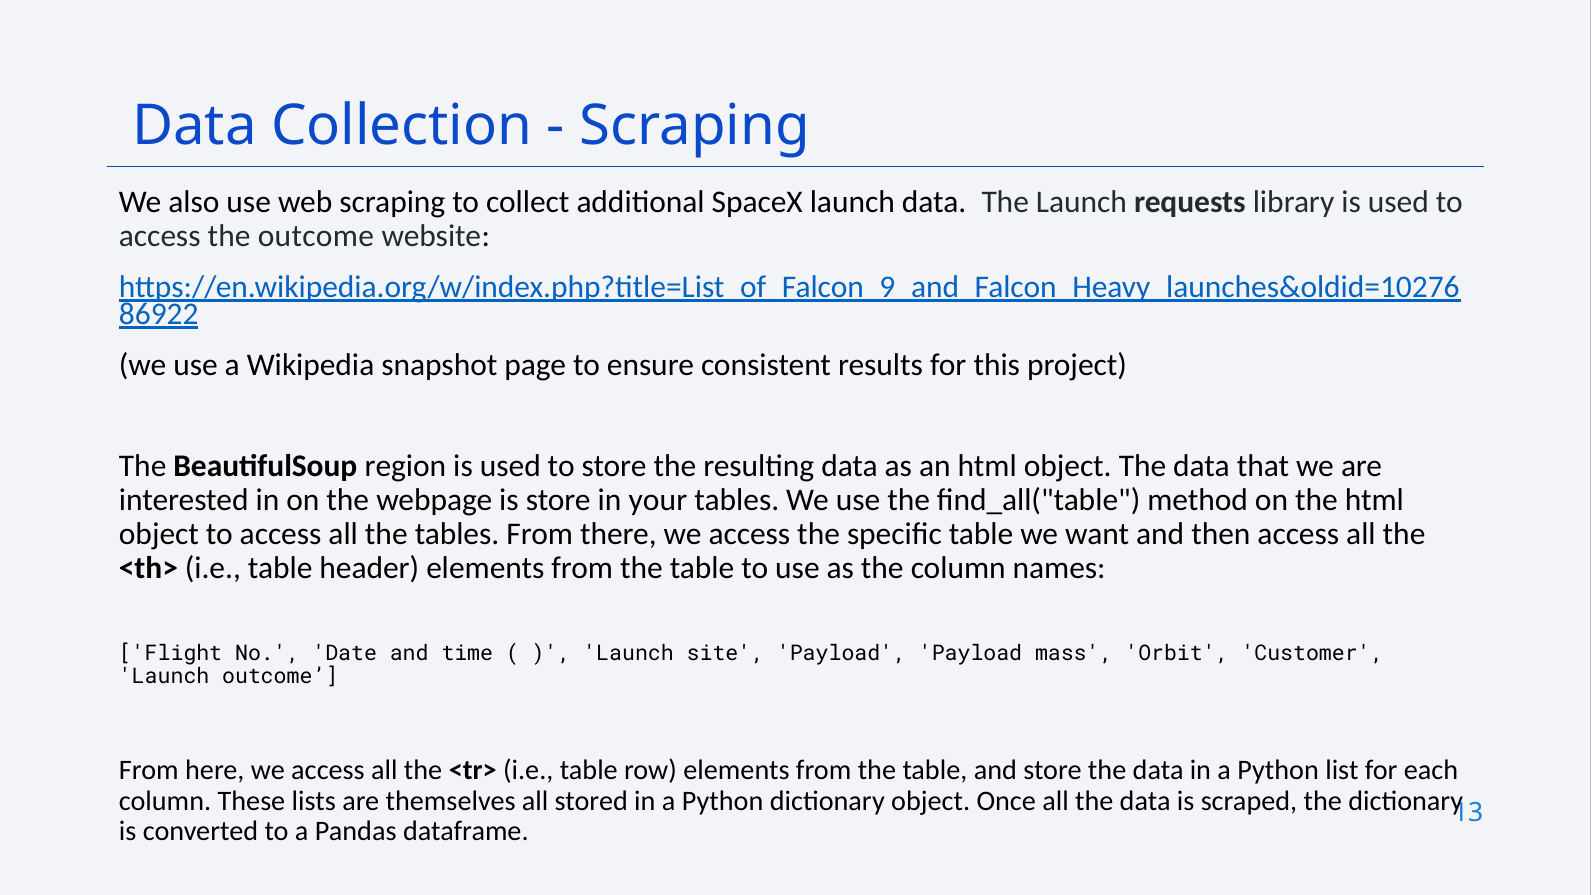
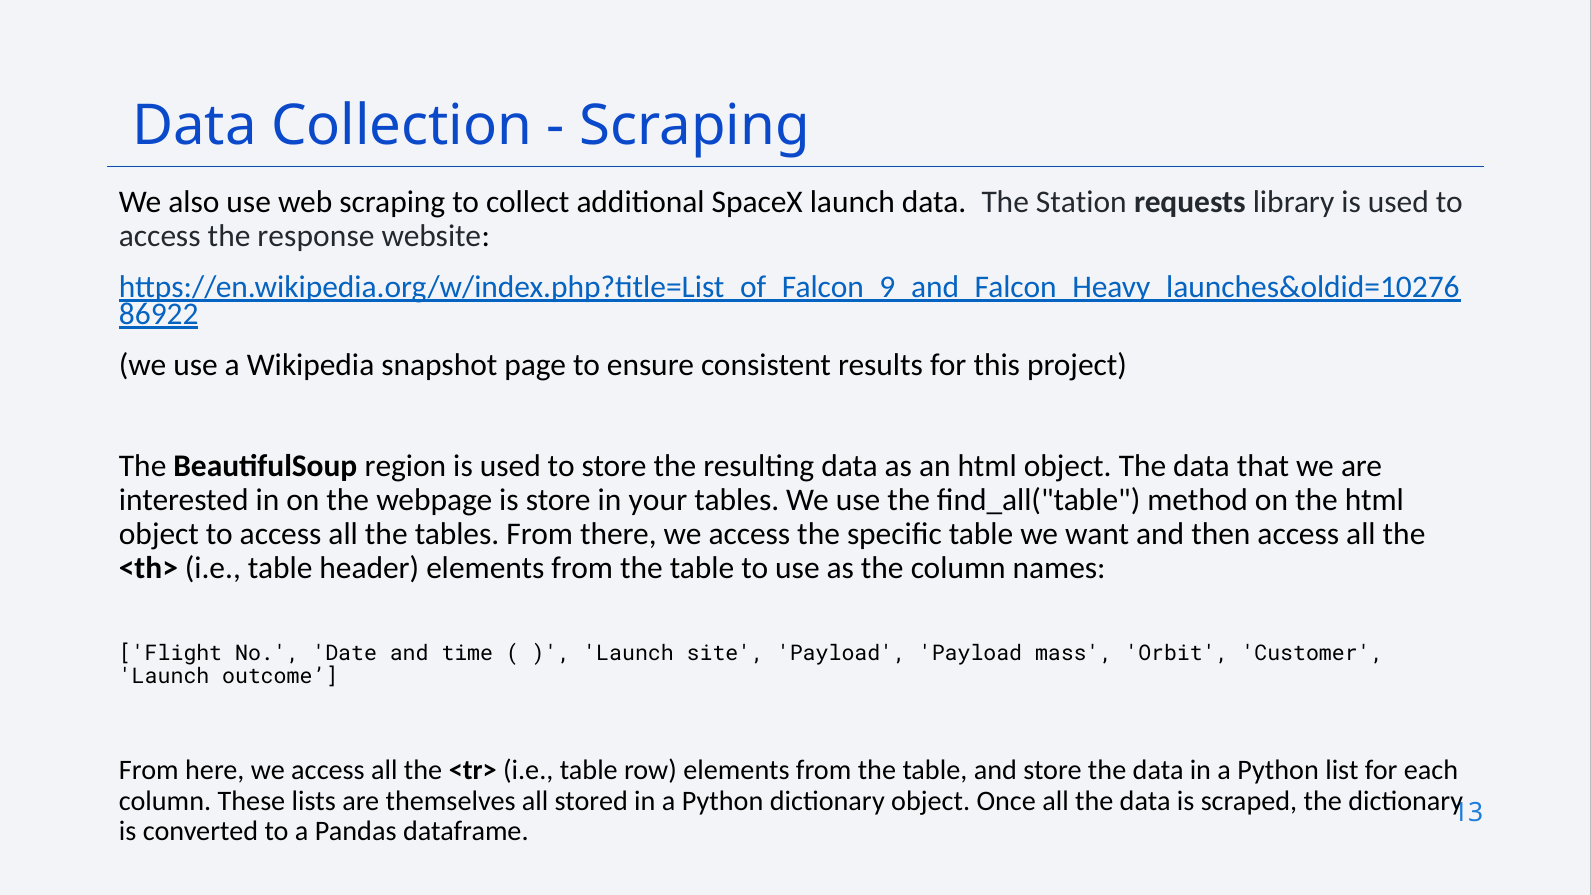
The Launch: Launch -> Station (1081, 202)
the outcome: outcome -> response (316, 236)
